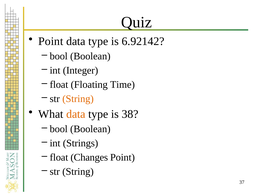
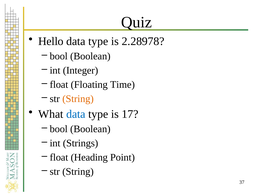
Point: Point -> Hello (51, 41)
6.92142: 6.92142 -> 2.28978 (143, 41)
data colour: orange -> blue (76, 114)
38: 38 -> 17 (130, 114)
Changes: Changes -> Heading (89, 157)
